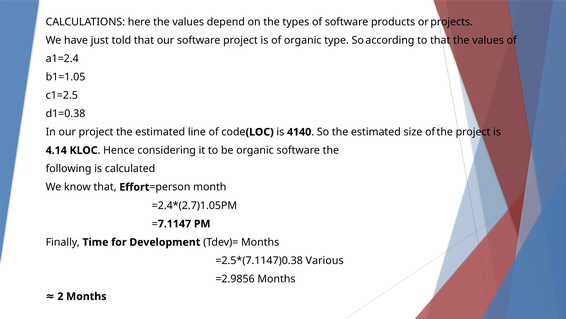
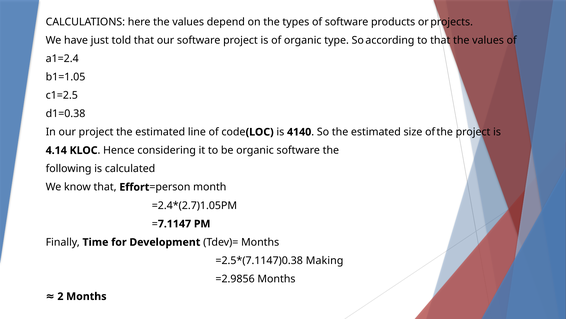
Various: Various -> Making (325, 260)
